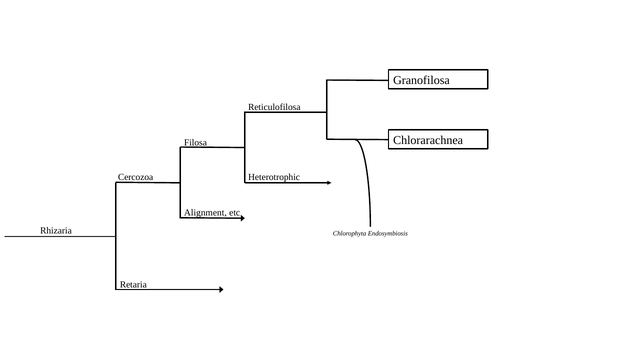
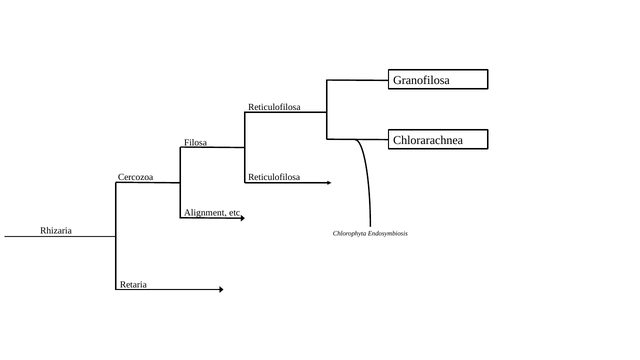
Heterotrophic: Heterotrophic -> Reticulofilosa (274, 177)
